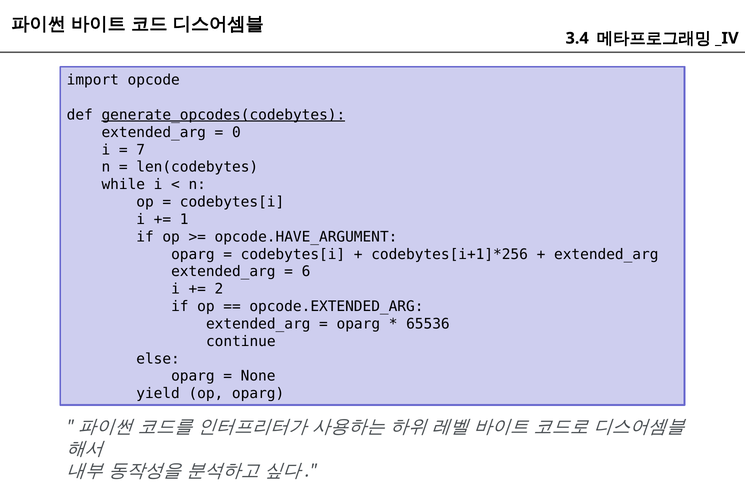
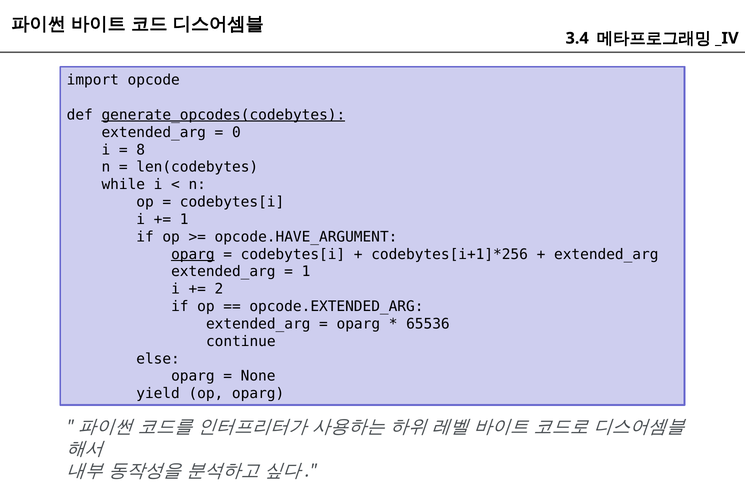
7: 7 -> 8 (141, 150)
oparg underline: none -> present (193, 254)
6: 6 -> 1 (306, 271)
